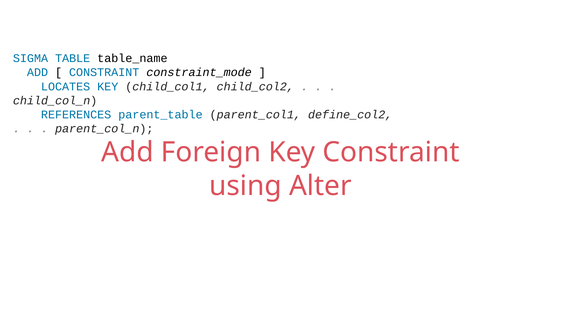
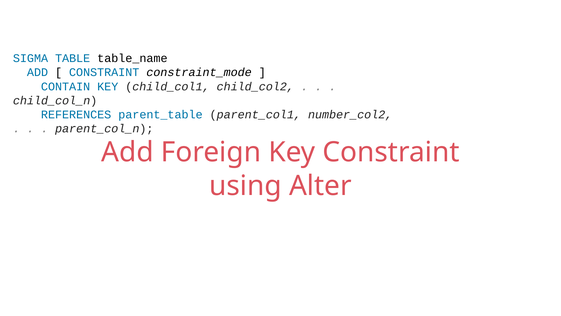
LOCATES: LOCATES -> CONTAIN (66, 86)
define_col2: define_col2 -> number_col2 (350, 114)
